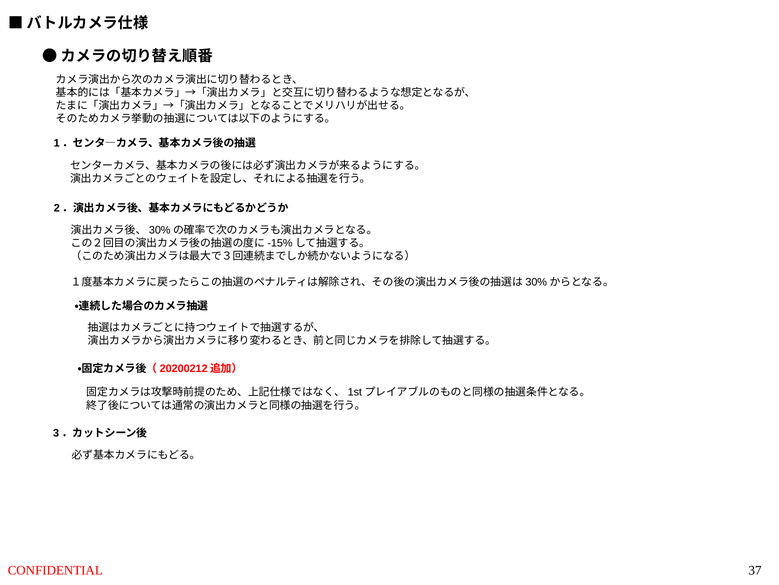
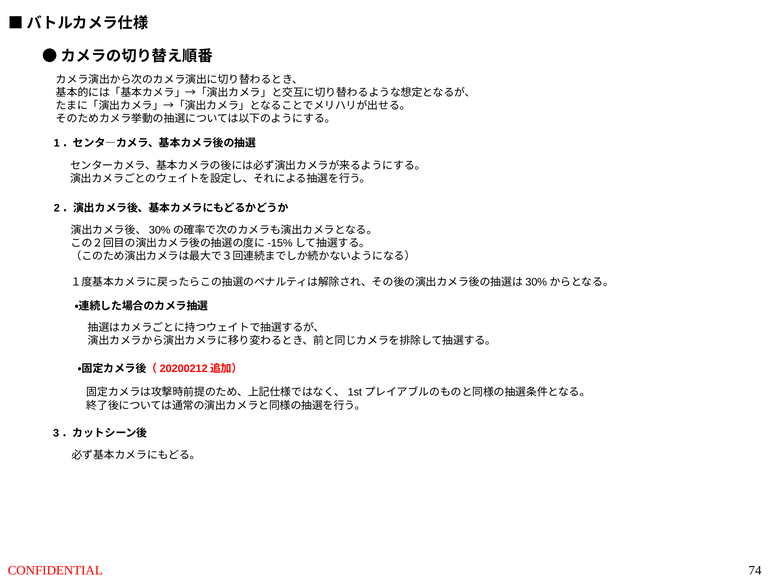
37: 37 -> 74 (755, 570)
